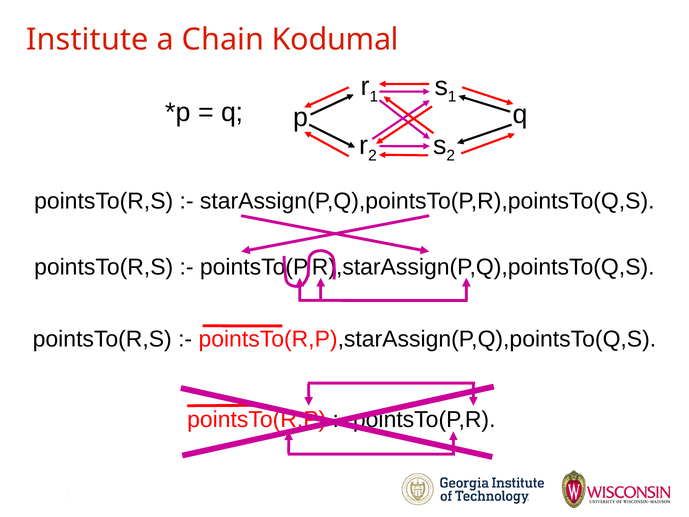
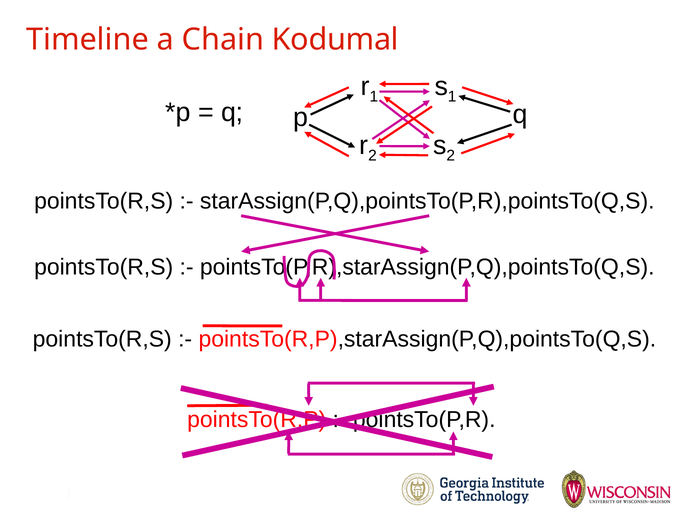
Institute: Institute -> Timeline (88, 40)
